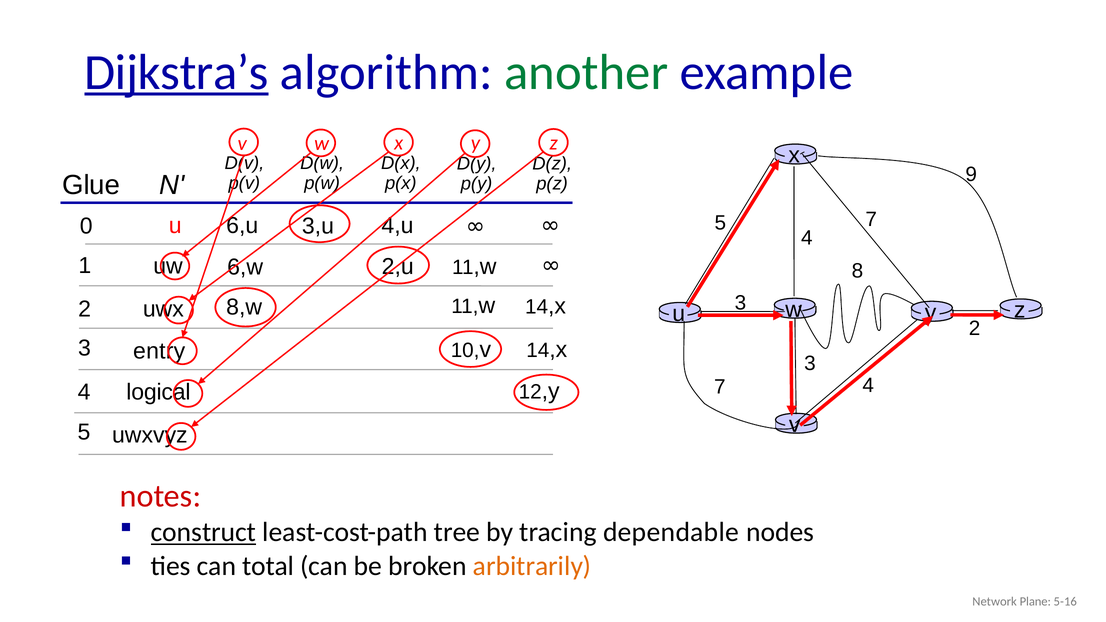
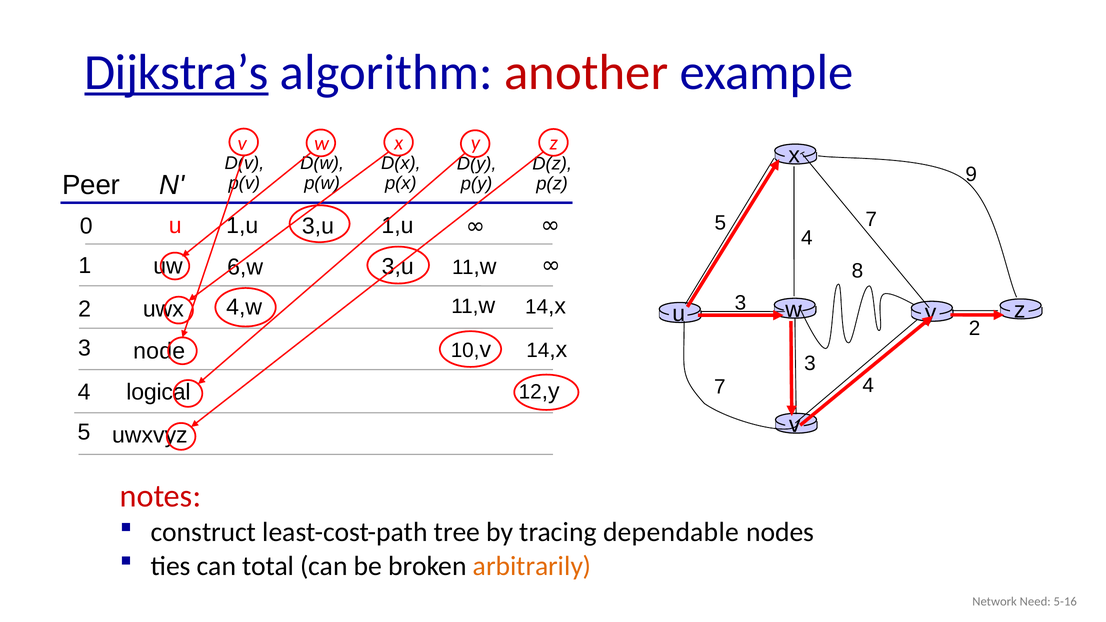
another colour: green -> red (586, 72)
Glue: Glue -> Peer (91, 185)
6,u: 6,u -> 1,u (242, 226)
3,u 4,u: 4,u -> 1,u (397, 226)
6,w 2,u: 2,u -> 3,u (398, 266)
8,w: 8,w -> 4,w (244, 307)
entry: entry -> node (159, 351)
construct underline: present -> none (203, 532)
Plane: Plane -> Need (1035, 602)
